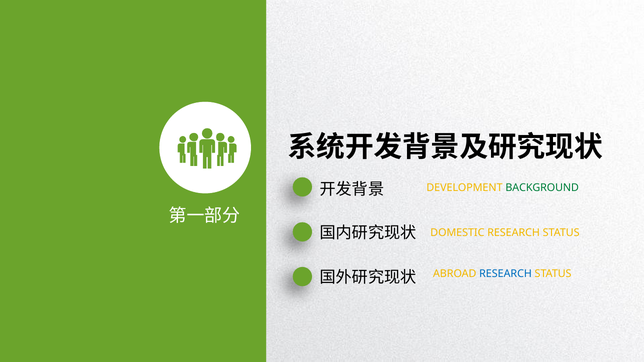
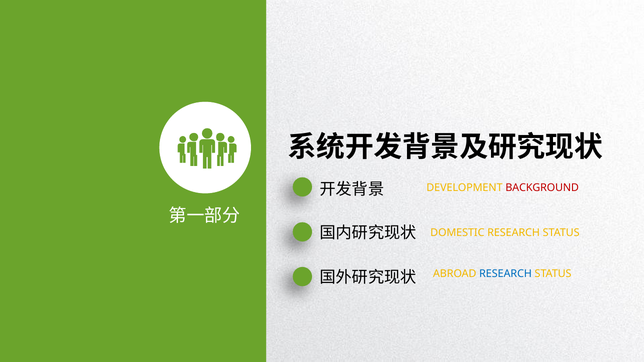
BACKGROUND colour: green -> red (542, 188)
